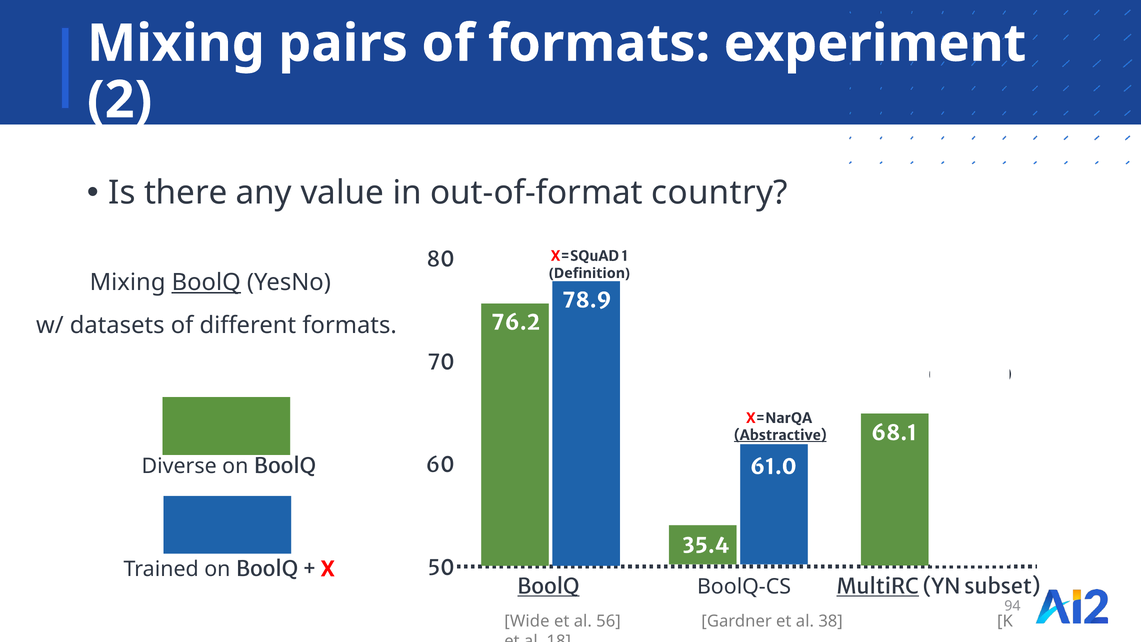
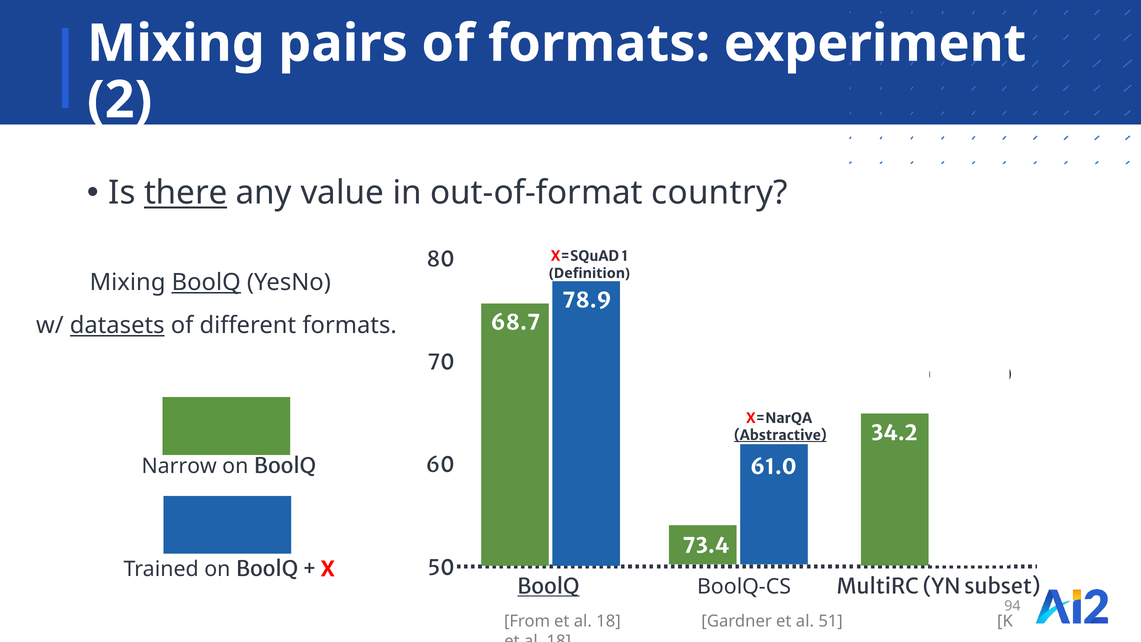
there underline: none -> present (186, 193)
76.2: 76.2 -> 68.7 (516, 323)
datasets underline: none -> present (117, 325)
68.1: 68.1 -> 34.2 (894, 433)
Diverse: Diverse -> Narrow (179, 466)
35.4: 35.4 -> 73.4 (706, 546)
MultiRC underline: present -> none (878, 587)
Wide: Wide -> From (527, 621)
56: 56 -> 18 (609, 621)
38: 38 -> 51 (831, 621)
